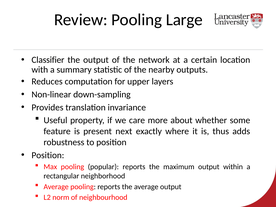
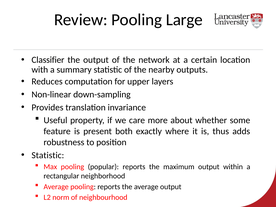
next: next -> both (124, 131)
Position: Position -> Statistic (48, 155)
